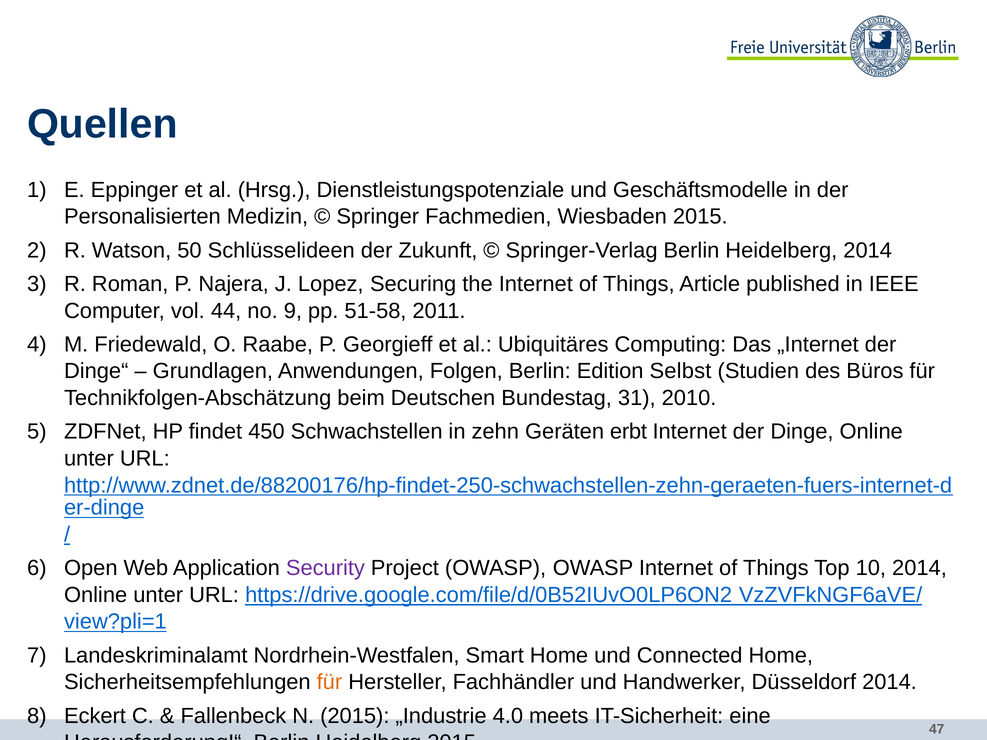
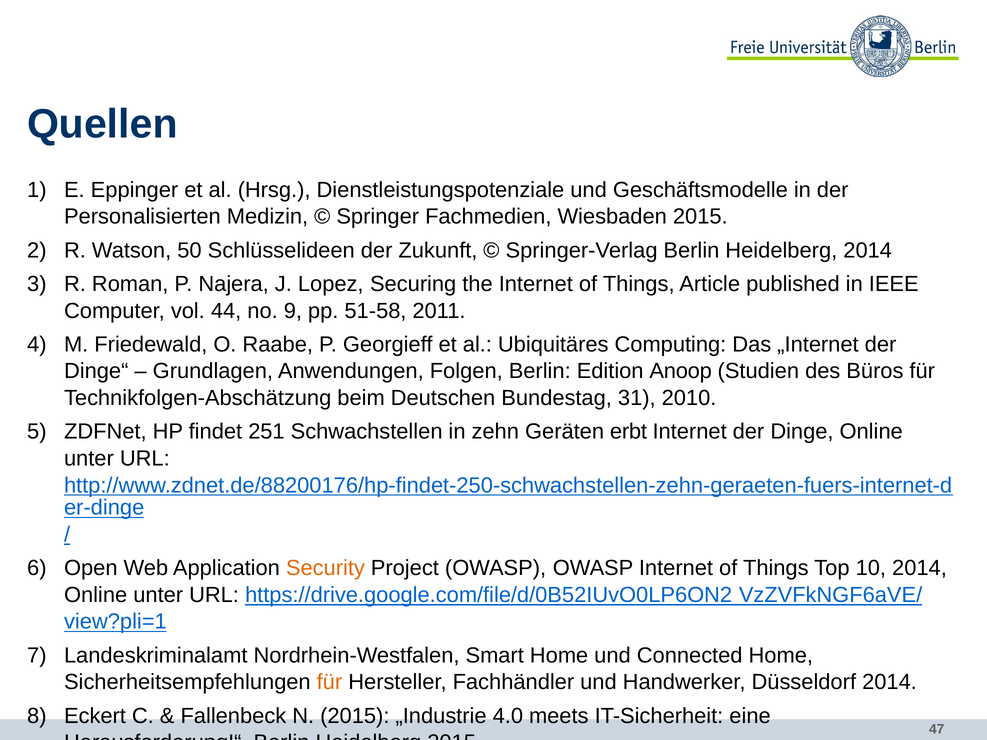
Selbst: Selbst -> Anoop (681, 371)
450: 450 -> 251 (266, 432)
Security colour: purple -> orange (325, 568)
